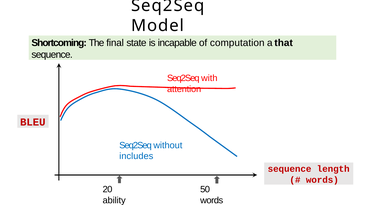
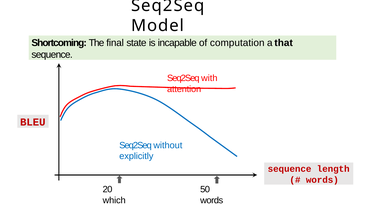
includes: includes -> explicitly (136, 156)
ability: ability -> which (114, 201)
